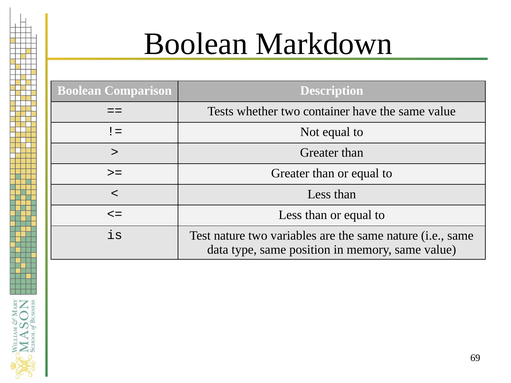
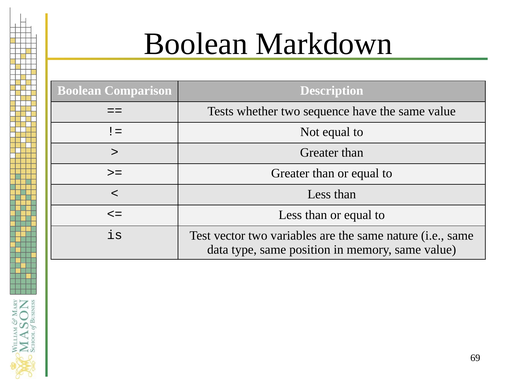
container: container -> sequence (326, 111)
Test nature: nature -> vector (230, 236)
